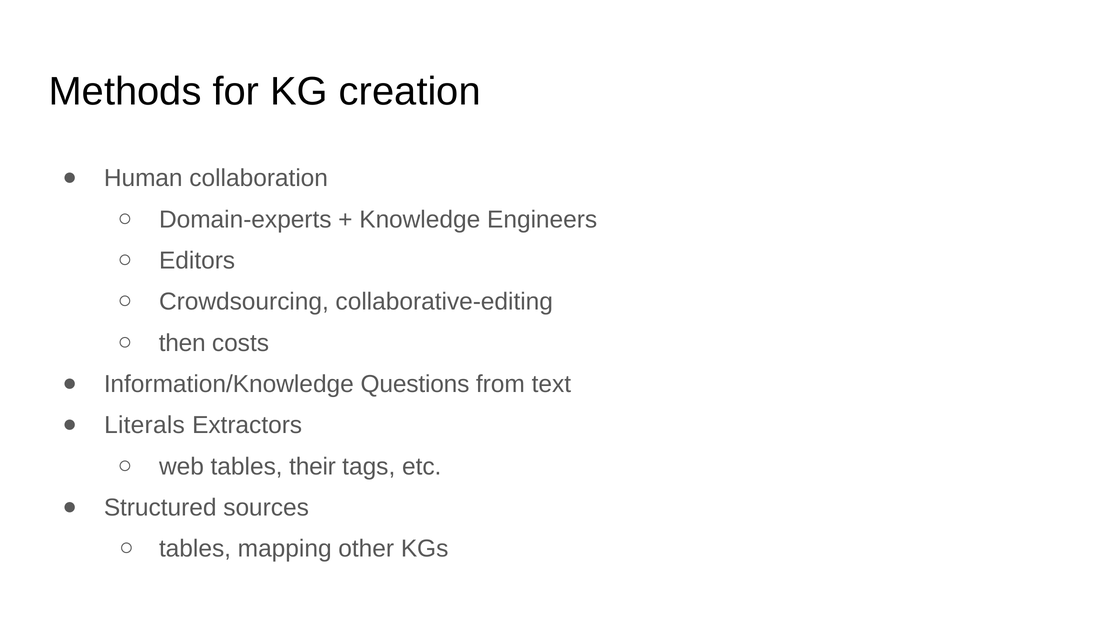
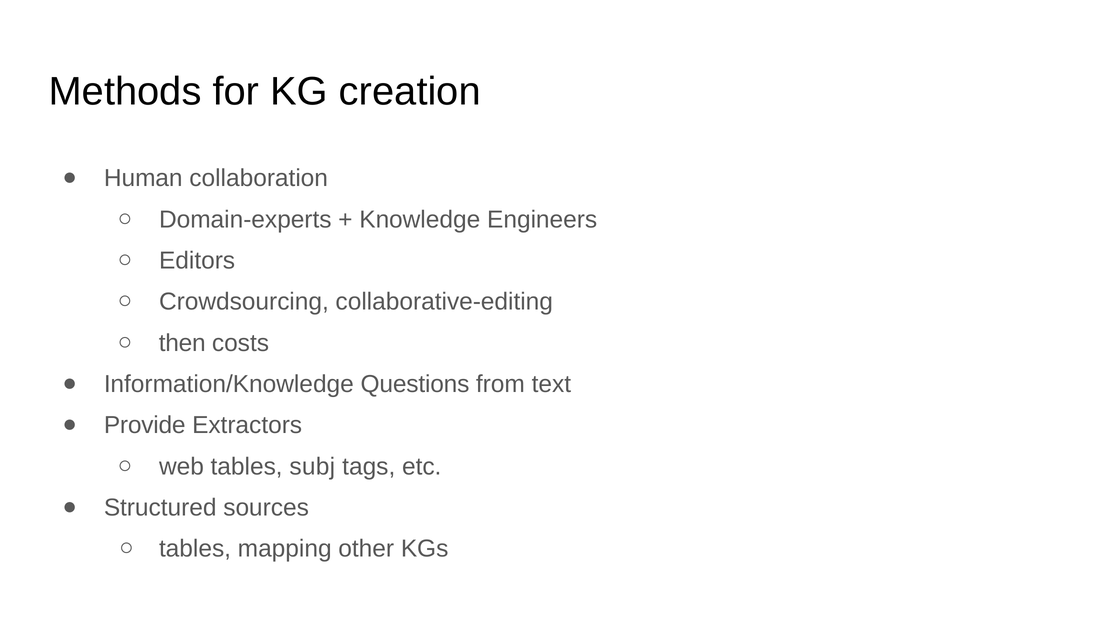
Literals: Literals -> Provide (145, 425)
their: their -> subj (312, 466)
